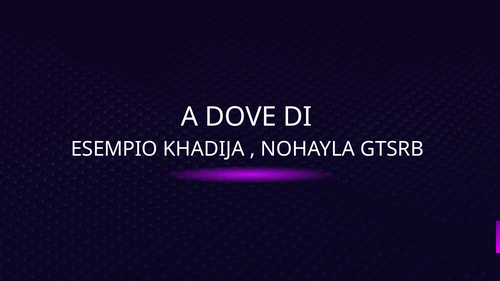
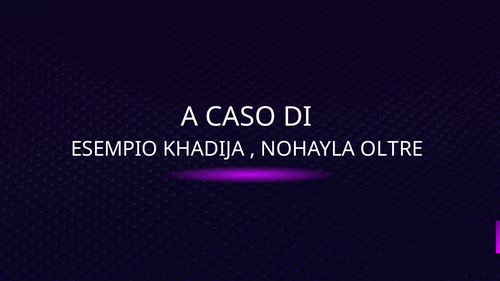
DOVE: DOVE -> CASO (241, 117)
GTSRB: GTSRB -> OLTRE (392, 149)
